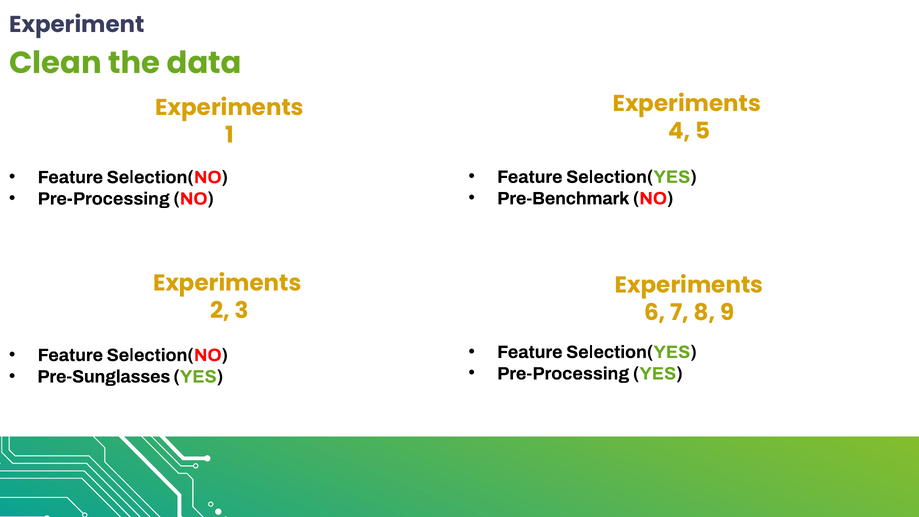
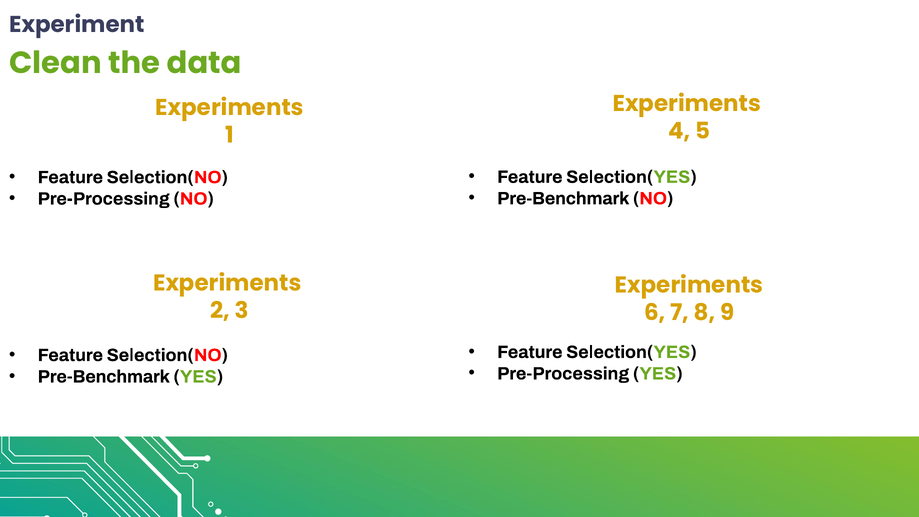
Pre-Sunglasses: Pre-Sunglasses -> Pre-Benchmark (104, 377)
